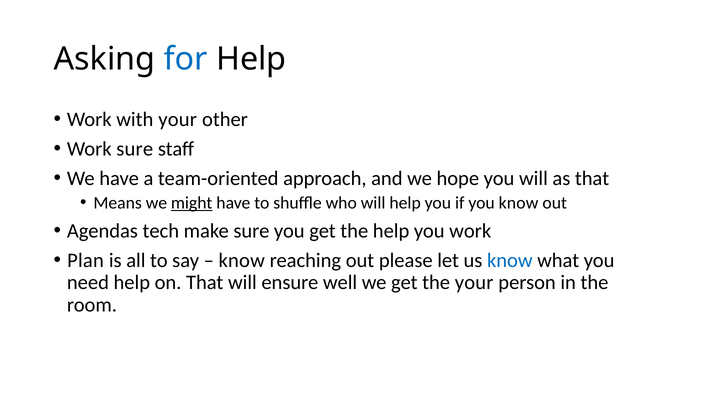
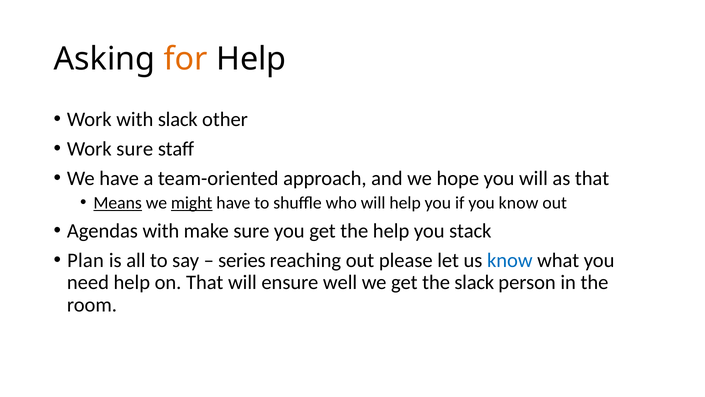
for colour: blue -> orange (186, 59)
with your: your -> slack (178, 119)
Means underline: none -> present (118, 203)
Agendas tech: tech -> with (161, 231)
you work: work -> stack (470, 231)
know: know -> series (242, 260)
the your: your -> slack (474, 282)
